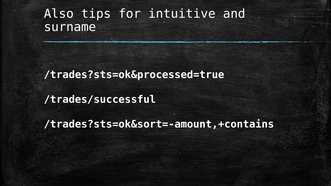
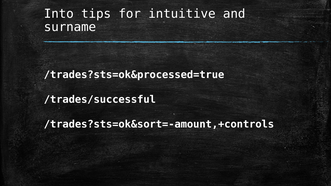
Also: Also -> Into (59, 14)
/trades?sts=ok&sort=-amount,+contains: /trades?sts=ok&sort=-amount,+contains -> /trades?sts=ok&sort=-amount,+controls (159, 124)
